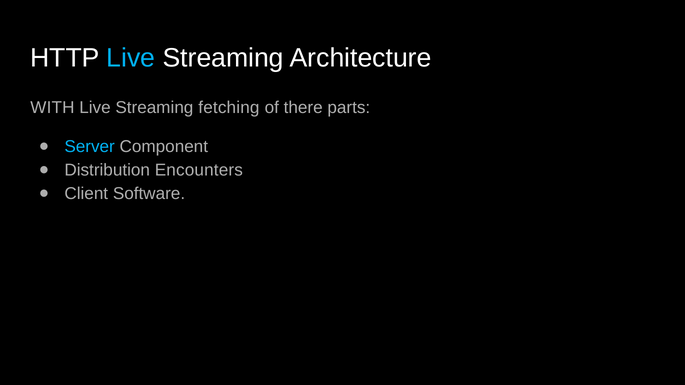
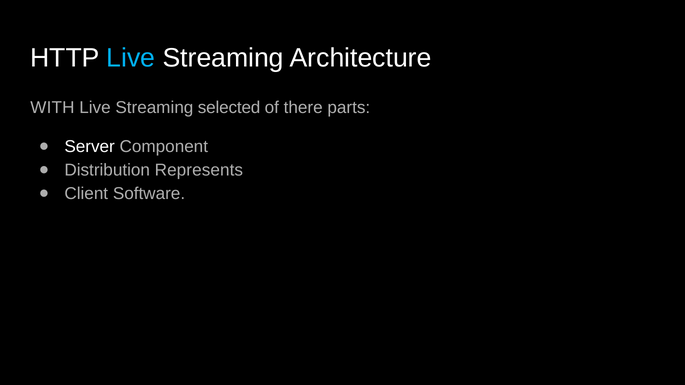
fetching: fetching -> selected (229, 108)
Server colour: light blue -> white (90, 147)
Encounters: Encounters -> Represents (199, 170)
